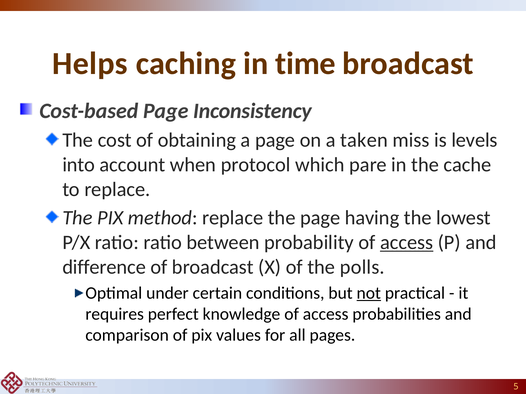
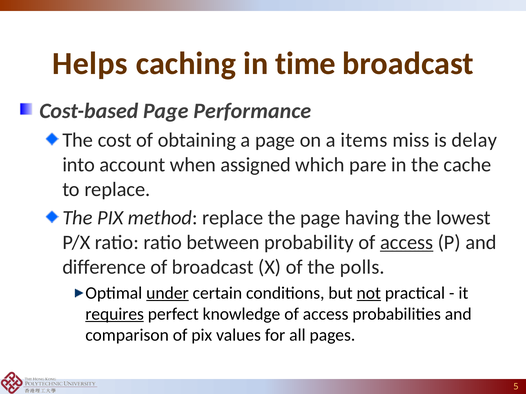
Inconsistency: Inconsistency -> Performance (252, 111)
taken: taken -> items (364, 140)
levels: levels -> delay (474, 140)
protocol: protocol -> assigned (256, 165)
under underline: none -> present (167, 293)
requires underline: none -> present (115, 314)
